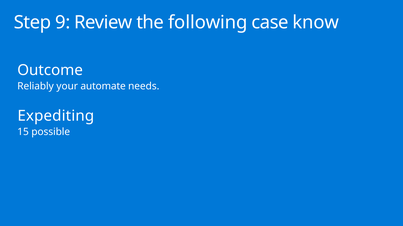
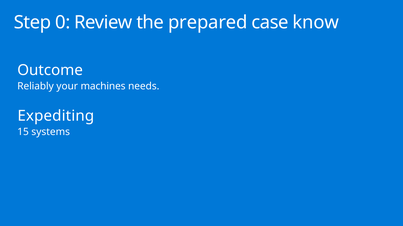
9: 9 -> 0 (63, 22)
following: following -> prepared (208, 22)
automate: automate -> machines (103, 87)
possible: possible -> systems (51, 132)
